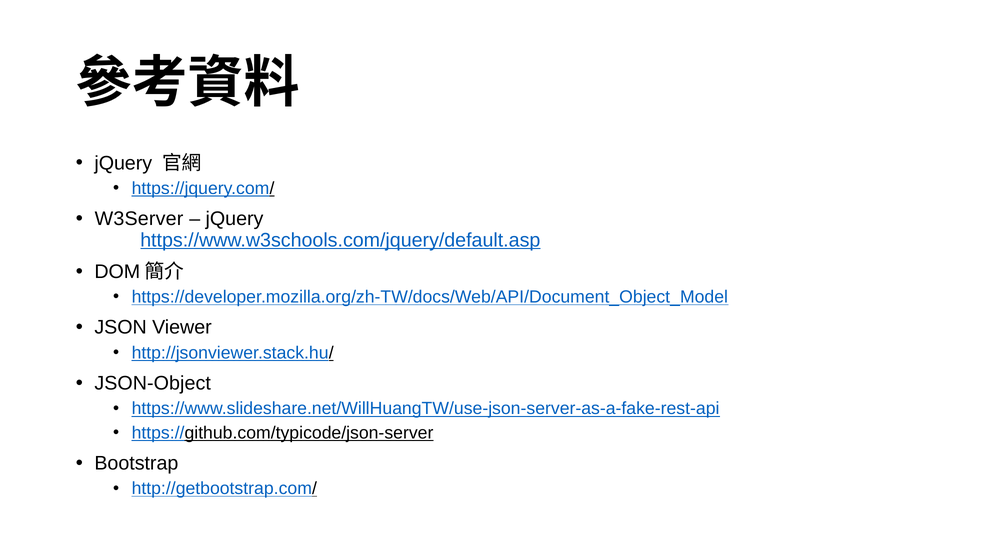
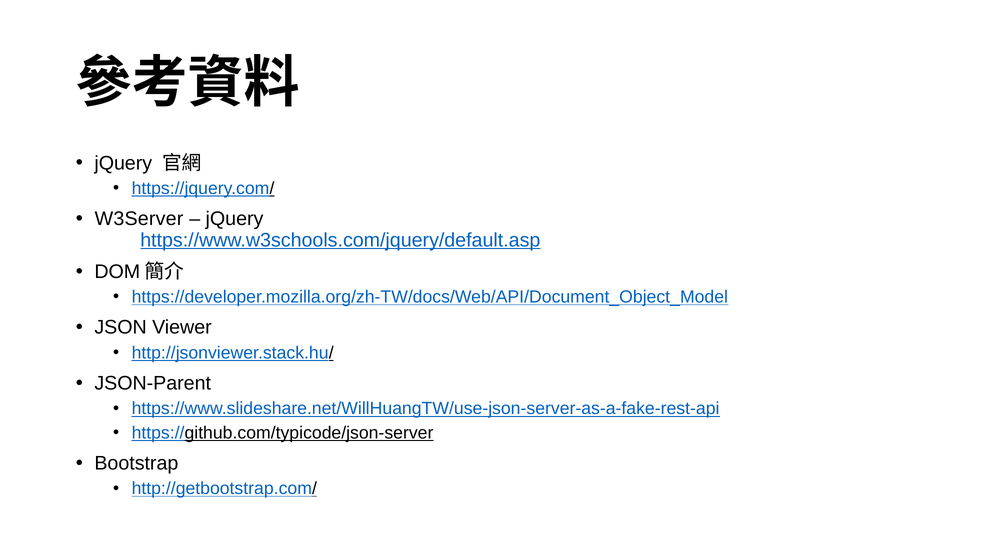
JSON-Object: JSON-Object -> JSON-Parent (153, 383)
